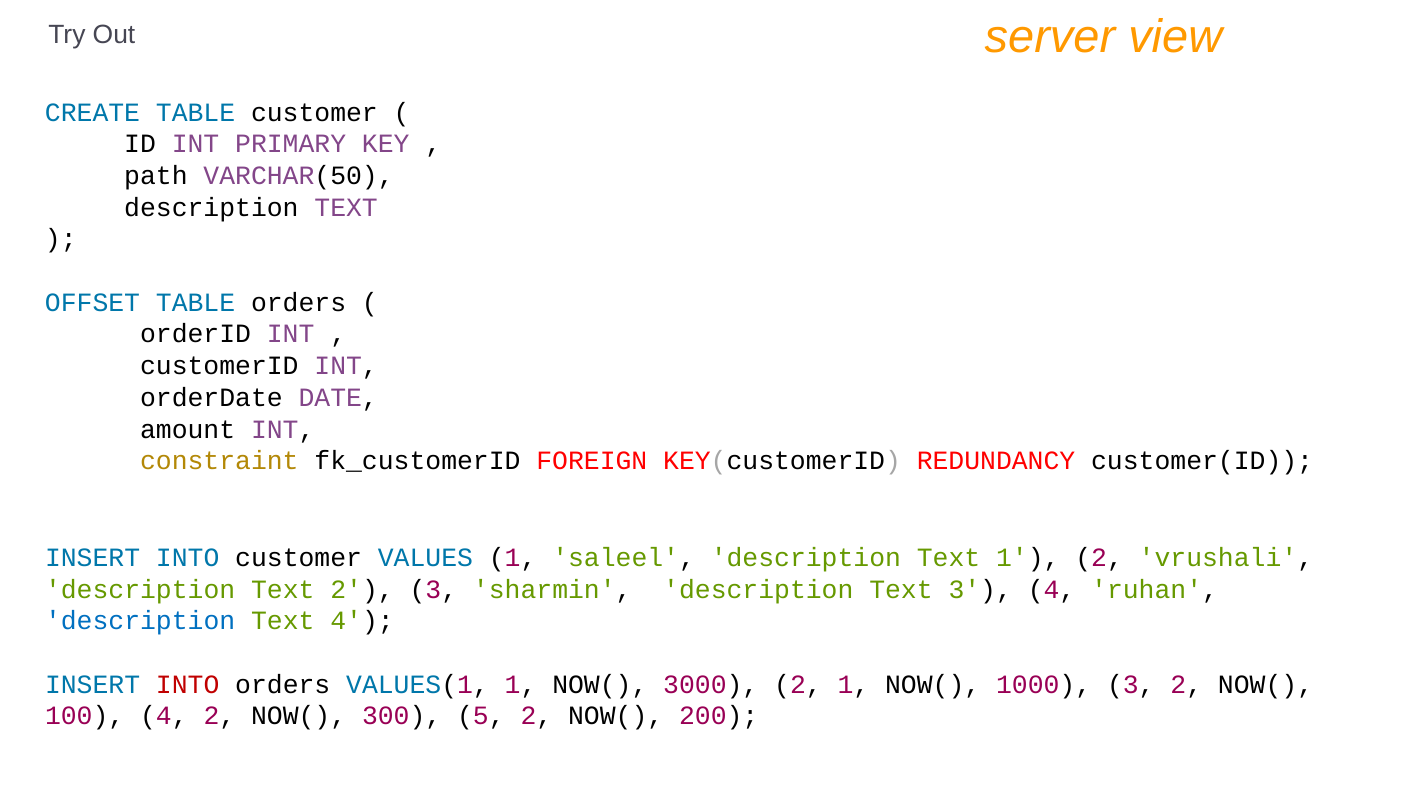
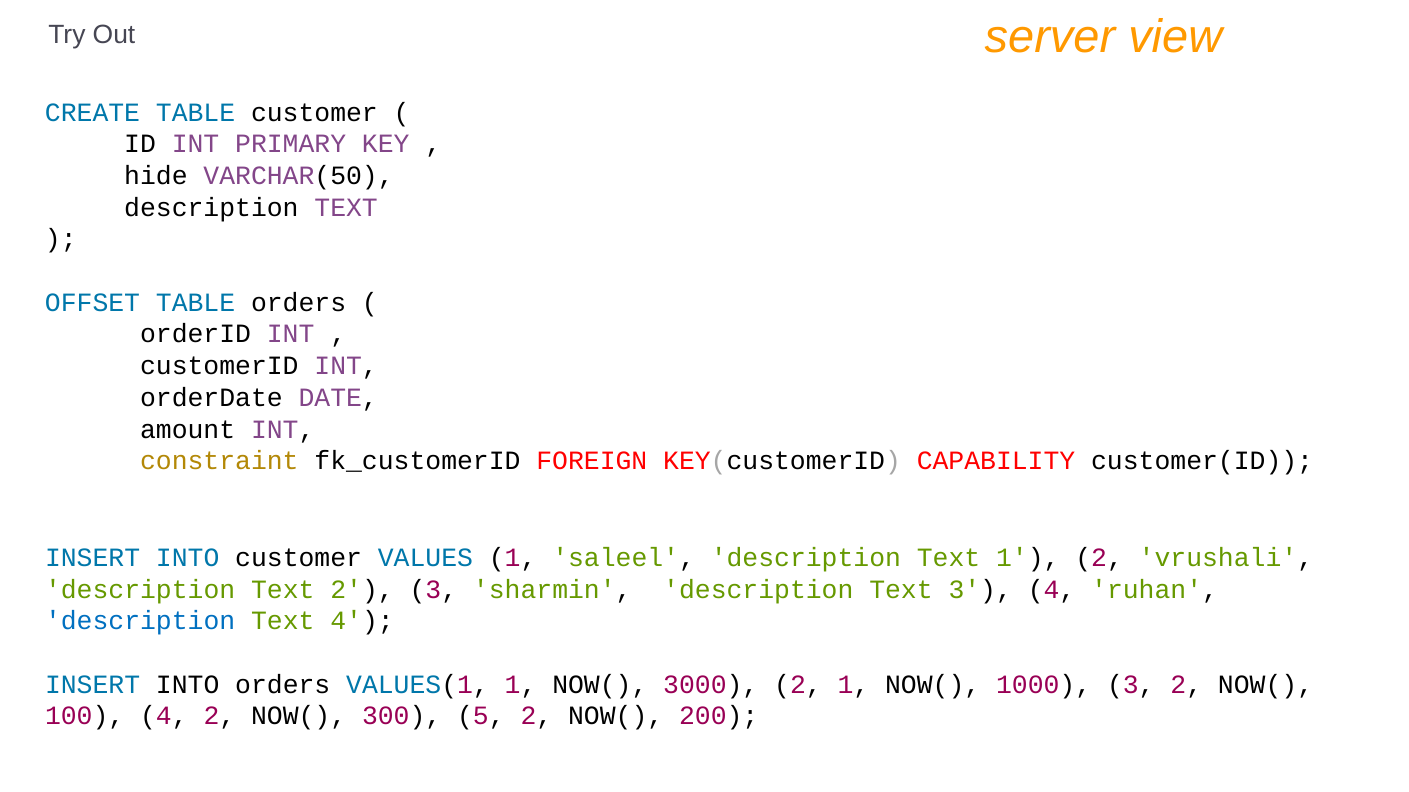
path: path -> hide (156, 176)
REDUNDANCY: REDUNDANCY -> CAPABILITY (996, 461)
INTO colour: red -> black (188, 685)
